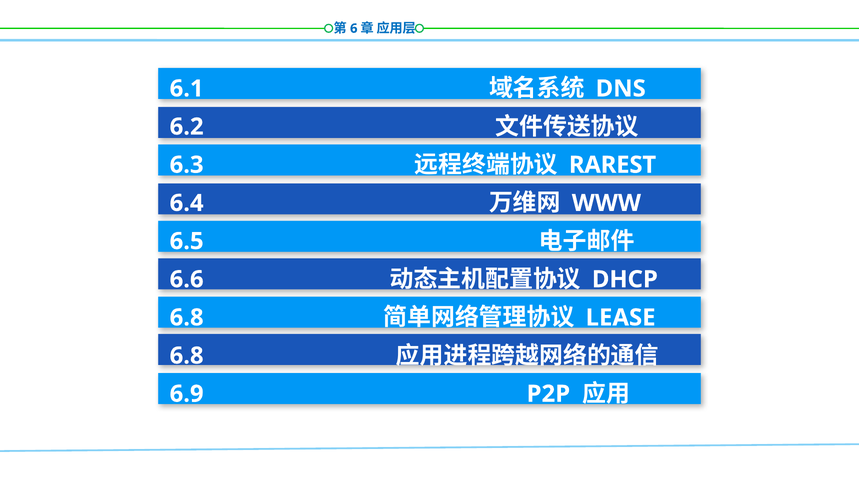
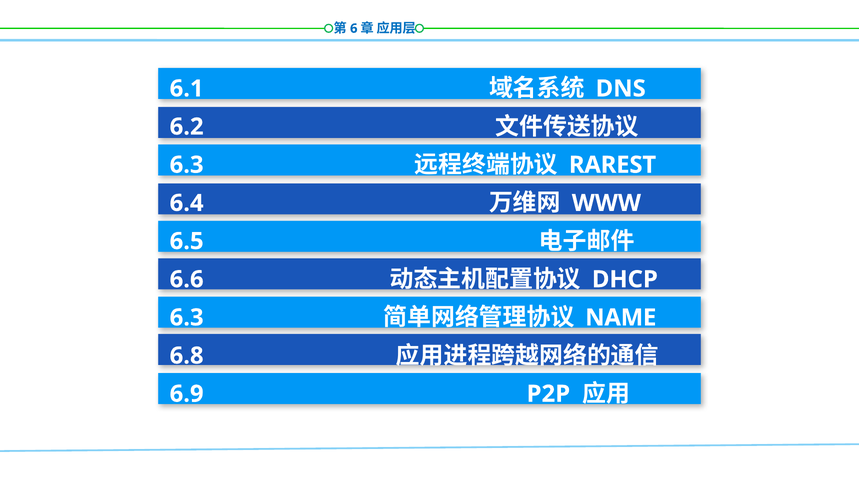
6.8: 6.8 -> 6.3 (187, 318)
LEASE: LEASE -> NAME (621, 318)
